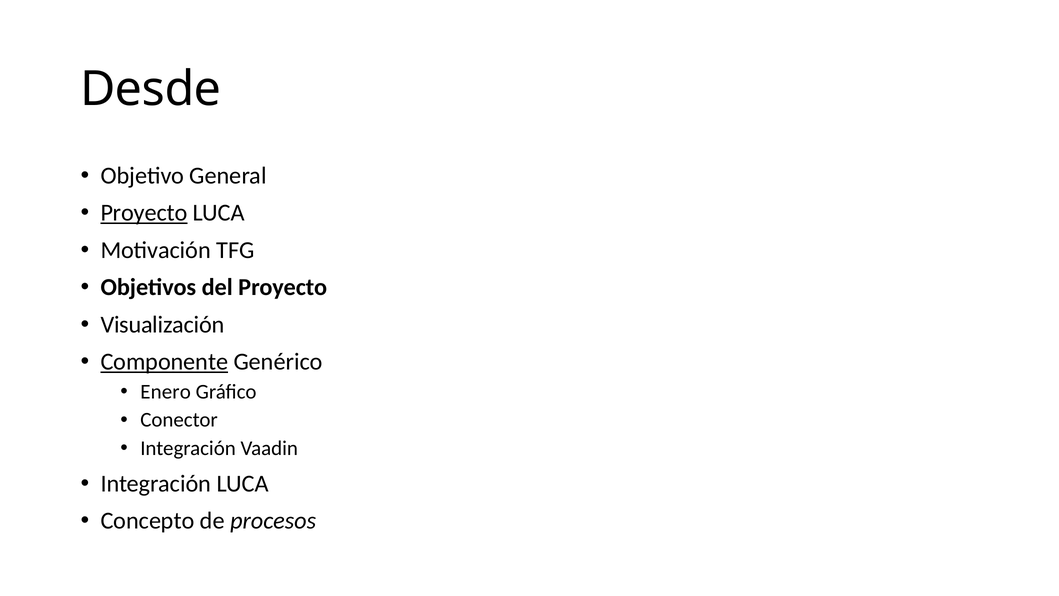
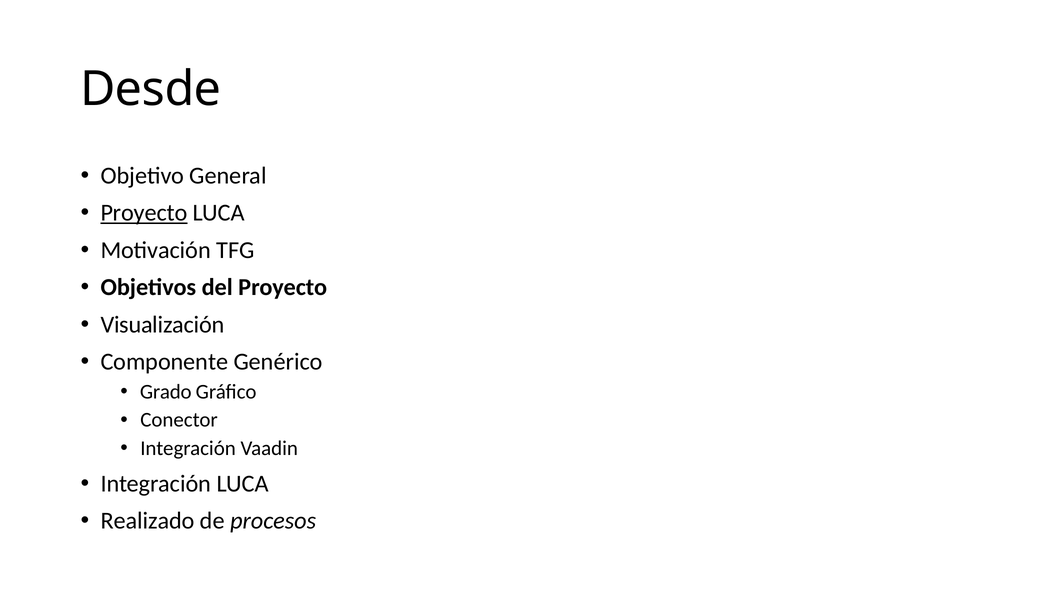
Componente underline: present -> none (164, 362)
Enero: Enero -> Grado (166, 392)
Concepto: Concepto -> Realizado (148, 521)
